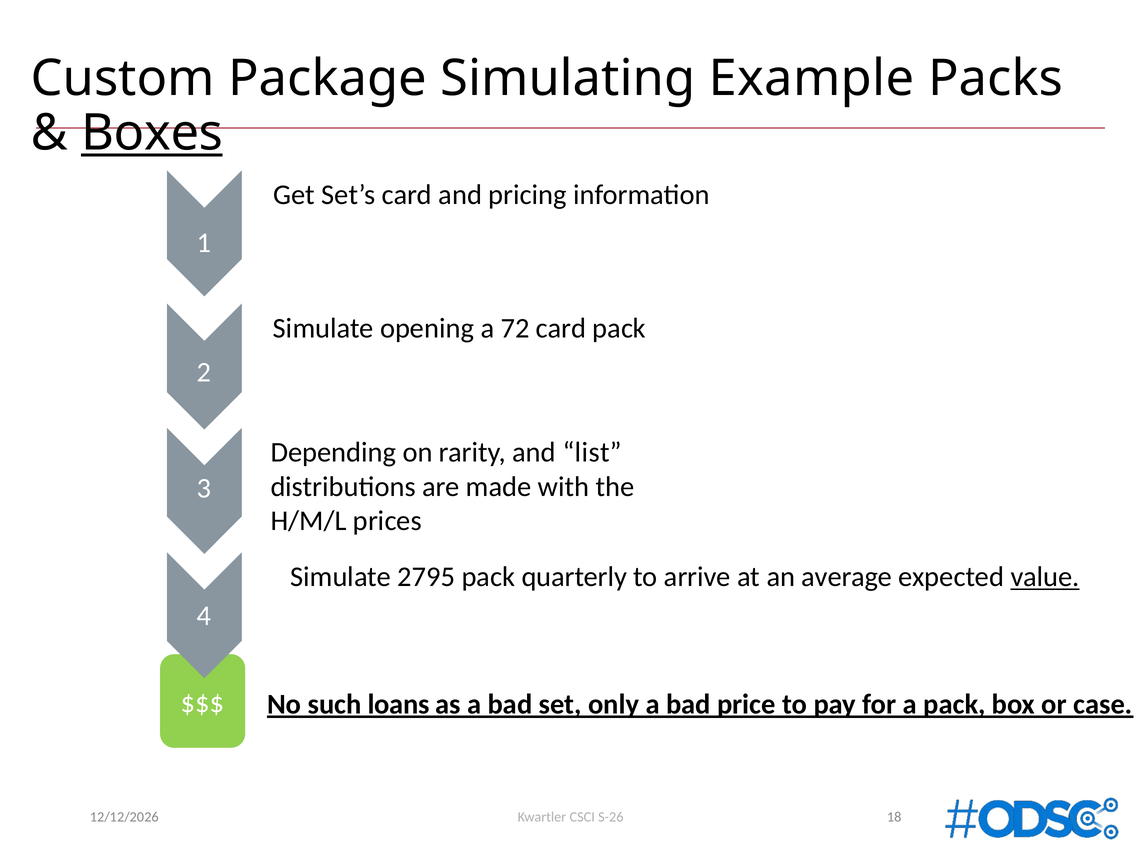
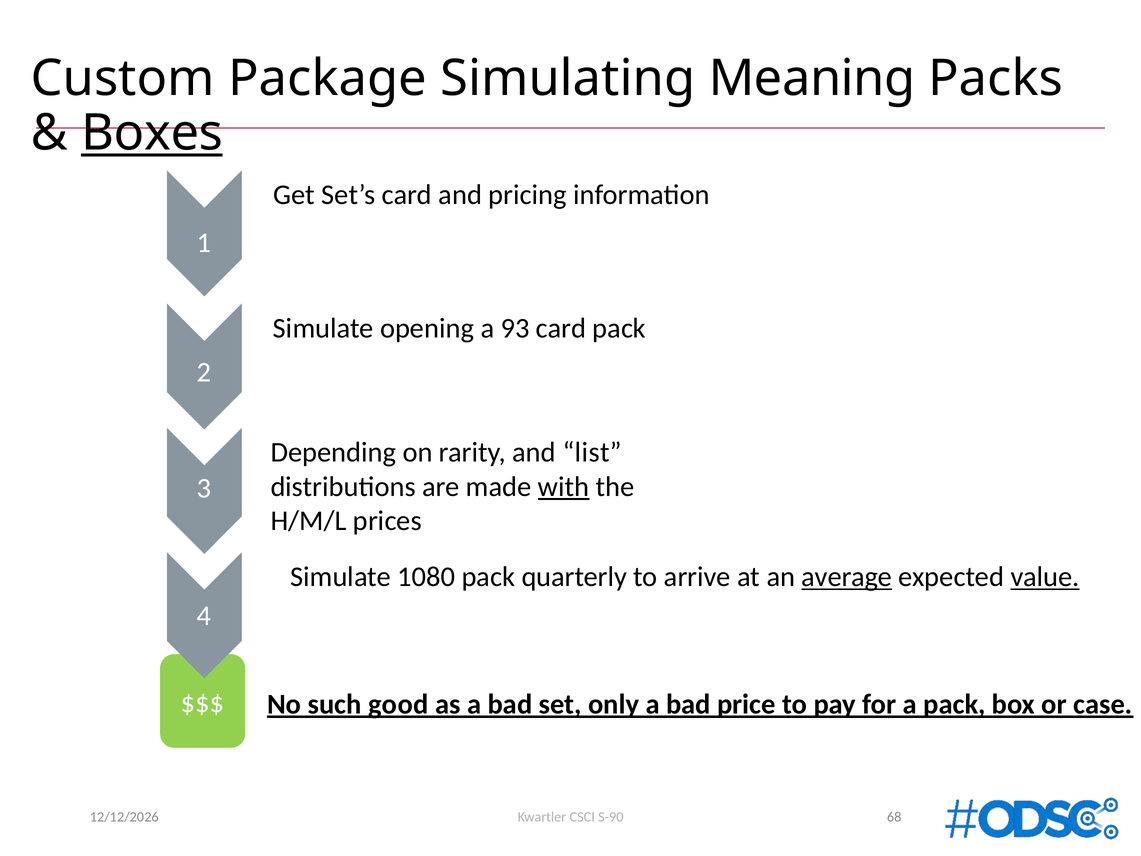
Example: Example -> Meaning (812, 78)
72: 72 -> 93 (515, 328)
with underline: none -> present (564, 487)
2795: 2795 -> 1080 (426, 577)
average underline: none -> present (847, 577)
loans: loans -> good (398, 704)
S-26: S-26 -> S-90 (611, 817)
18: 18 -> 68 (894, 817)
